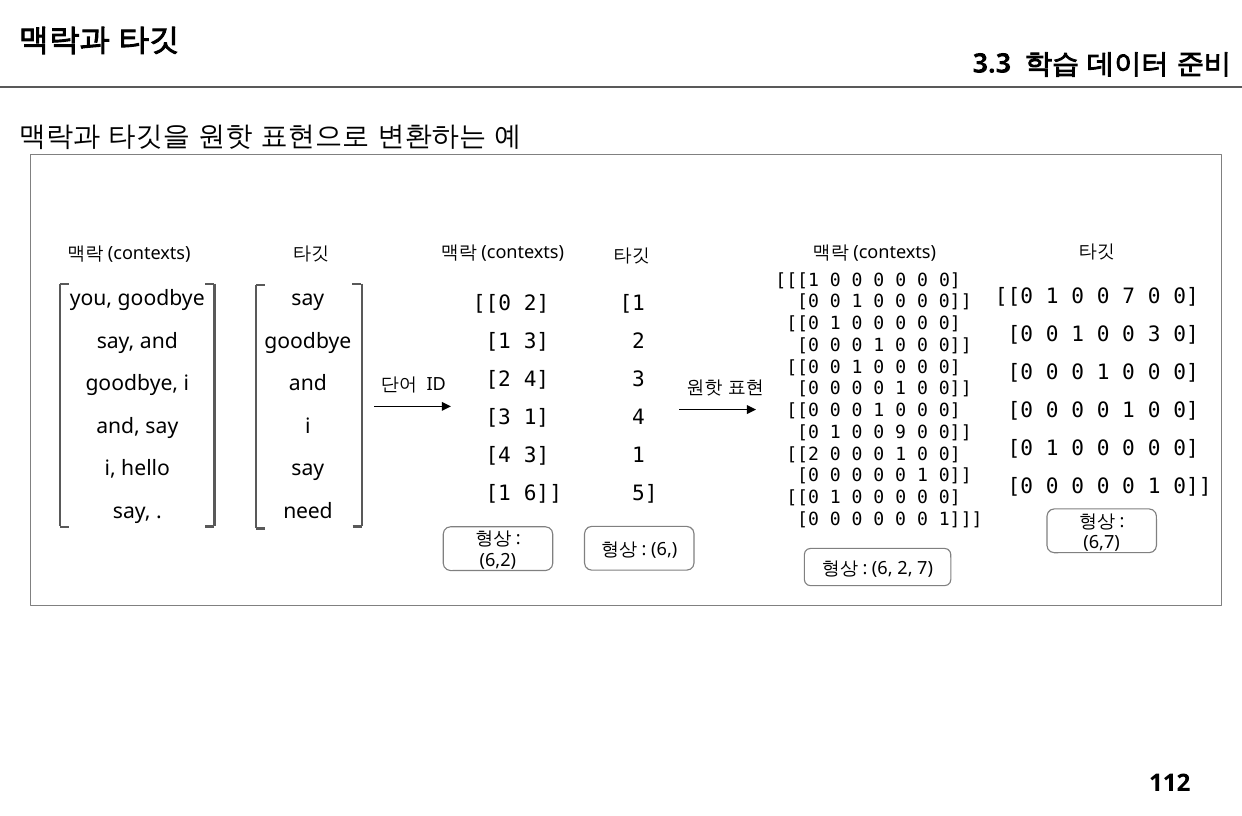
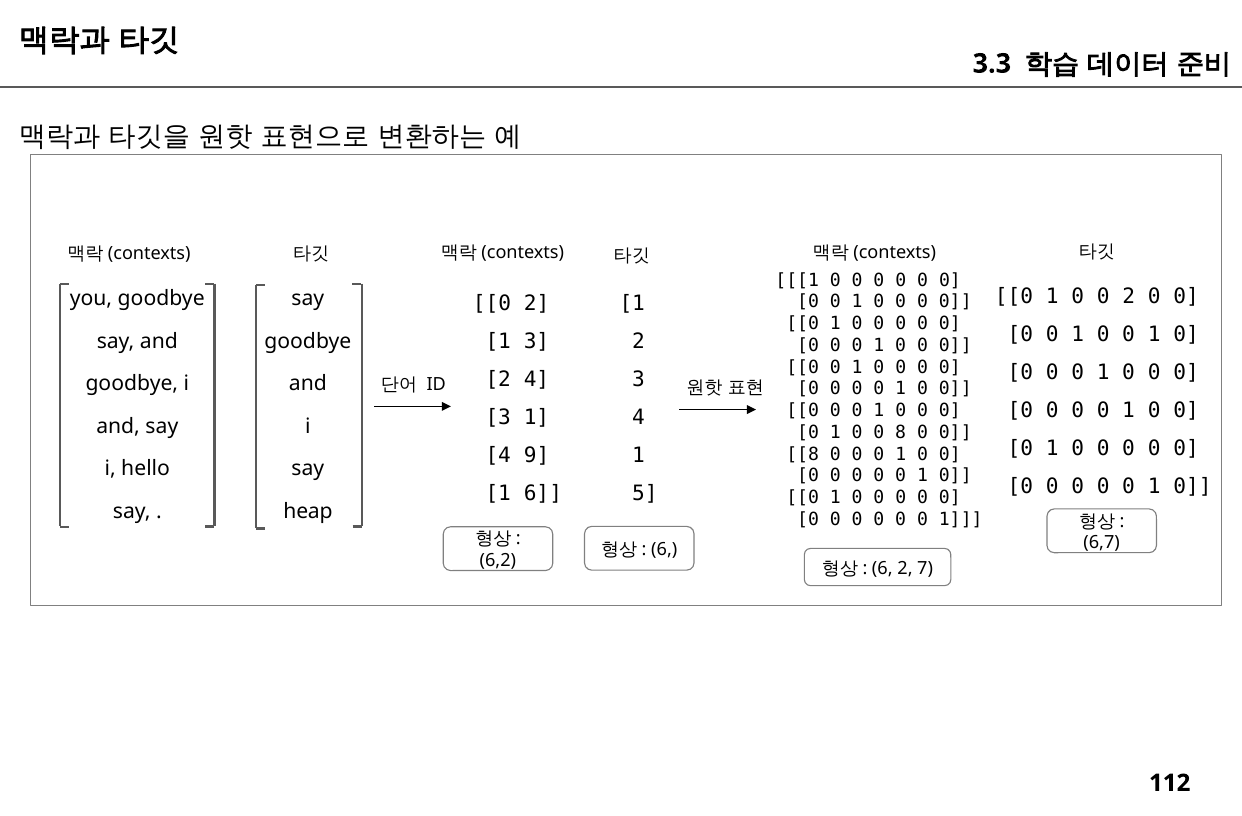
0 0 7: 7 -> 2 (1129, 296)
3: 3 -> 1 (1154, 335)
1 0 0 9: 9 -> 8 (901, 432)
2: 2 -> 8 (803, 454)
3: 3 -> 9 (537, 456)
need: need -> heap (308, 511)
